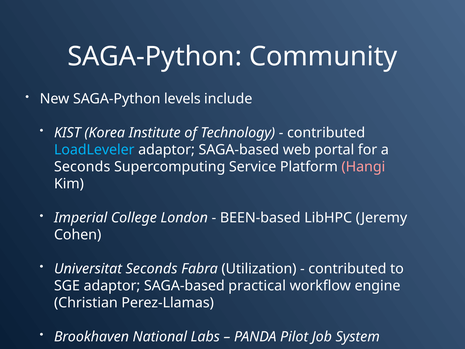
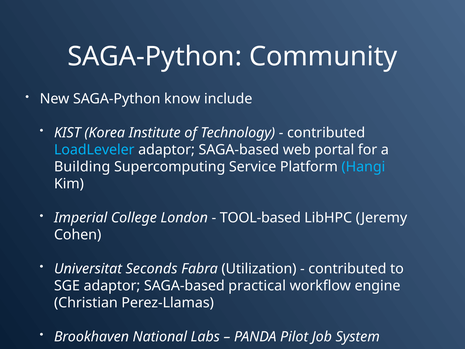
levels: levels -> know (182, 99)
Seconds: Seconds -> Building (82, 167)
Hangi colour: pink -> light blue (363, 167)
BEEN-based: BEEN-based -> TOOL-based (260, 218)
